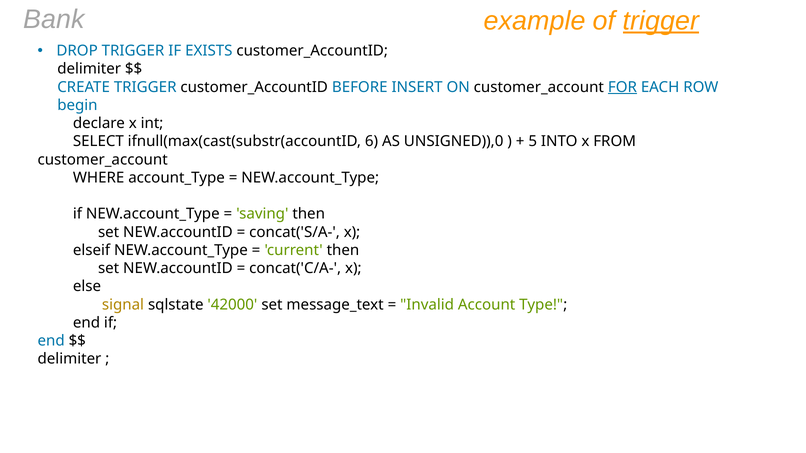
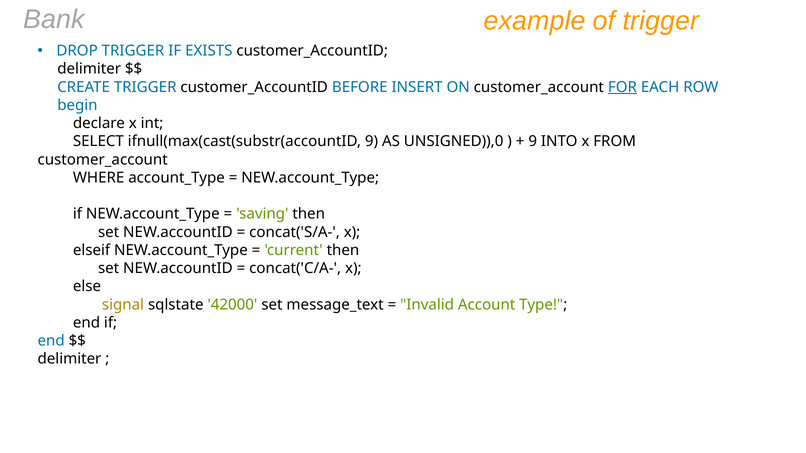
trigger underline: present -> none (661, 21)
ifnull(max(cast(substr(accountID 6: 6 -> 9 (372, 142)
5: 5 -> 9 (533, 142)
